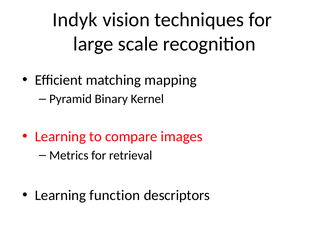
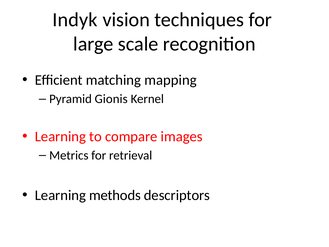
Binary: Binary -> Gionis (111, 99)
function: function -> methods (115, 195)
